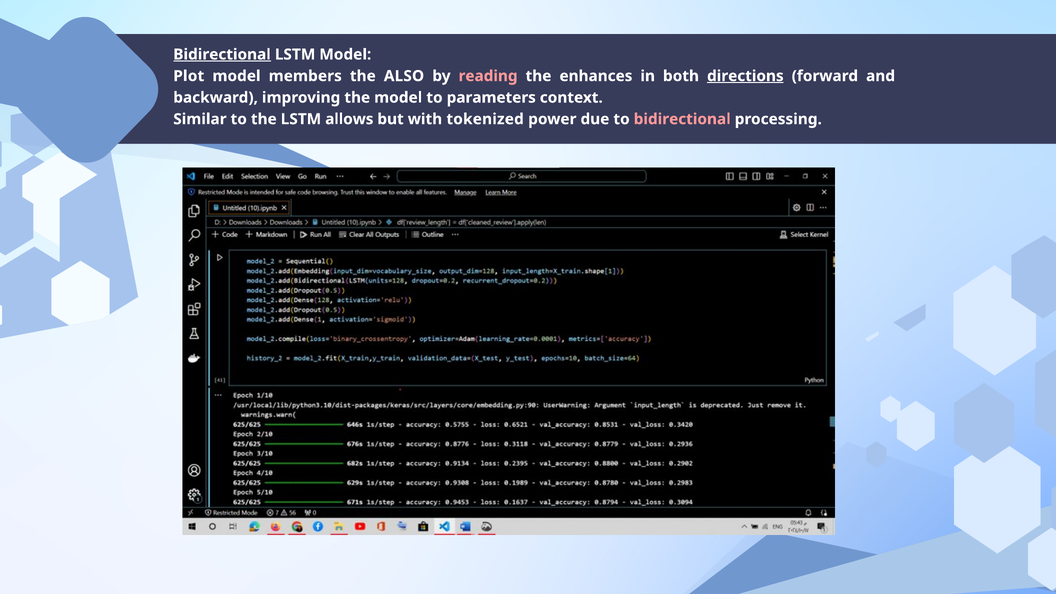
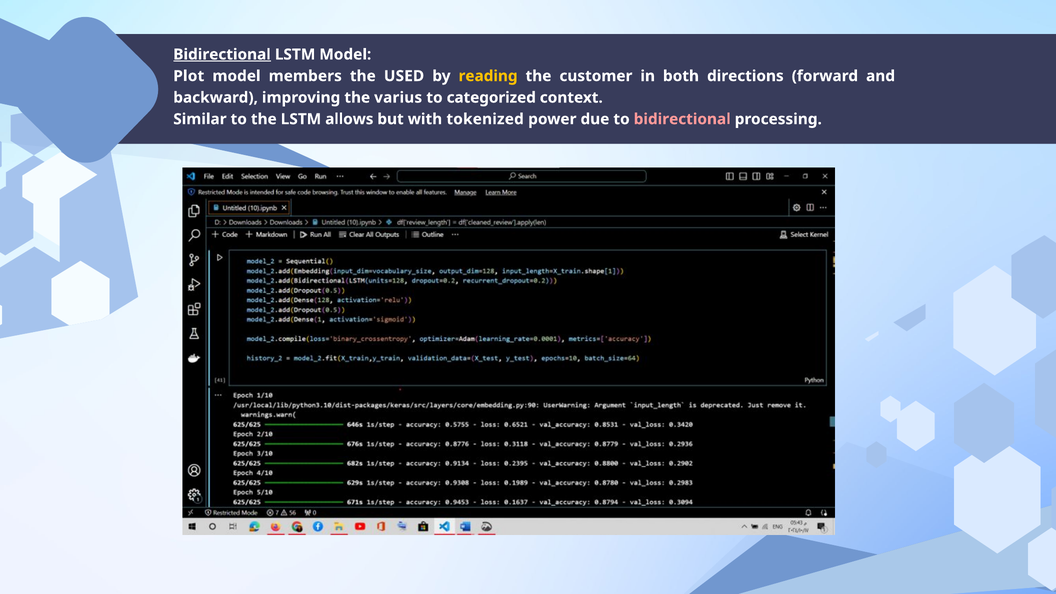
ALSO: ALSO -> USED (404, 76)
reading colour: pink -> yellow (488, 76)
enhances: enhances -> customer (596, 76)
directions underline: present -> none (745, 76)
the model: model -> varius (398, 98)
parameters: parameters -> categorized (491, 98)
